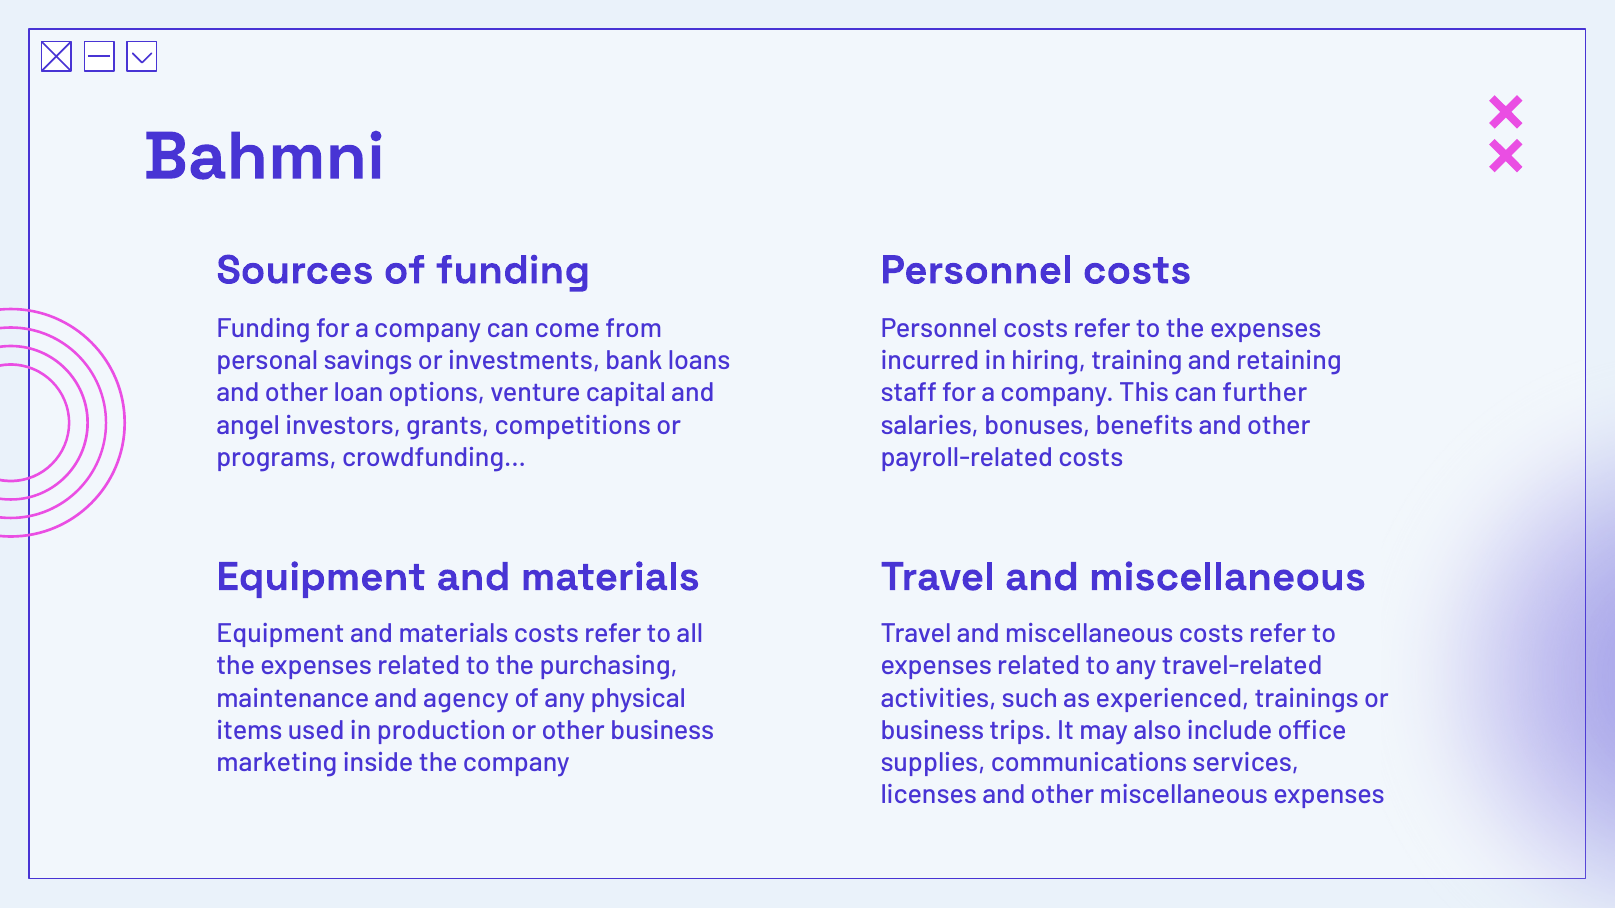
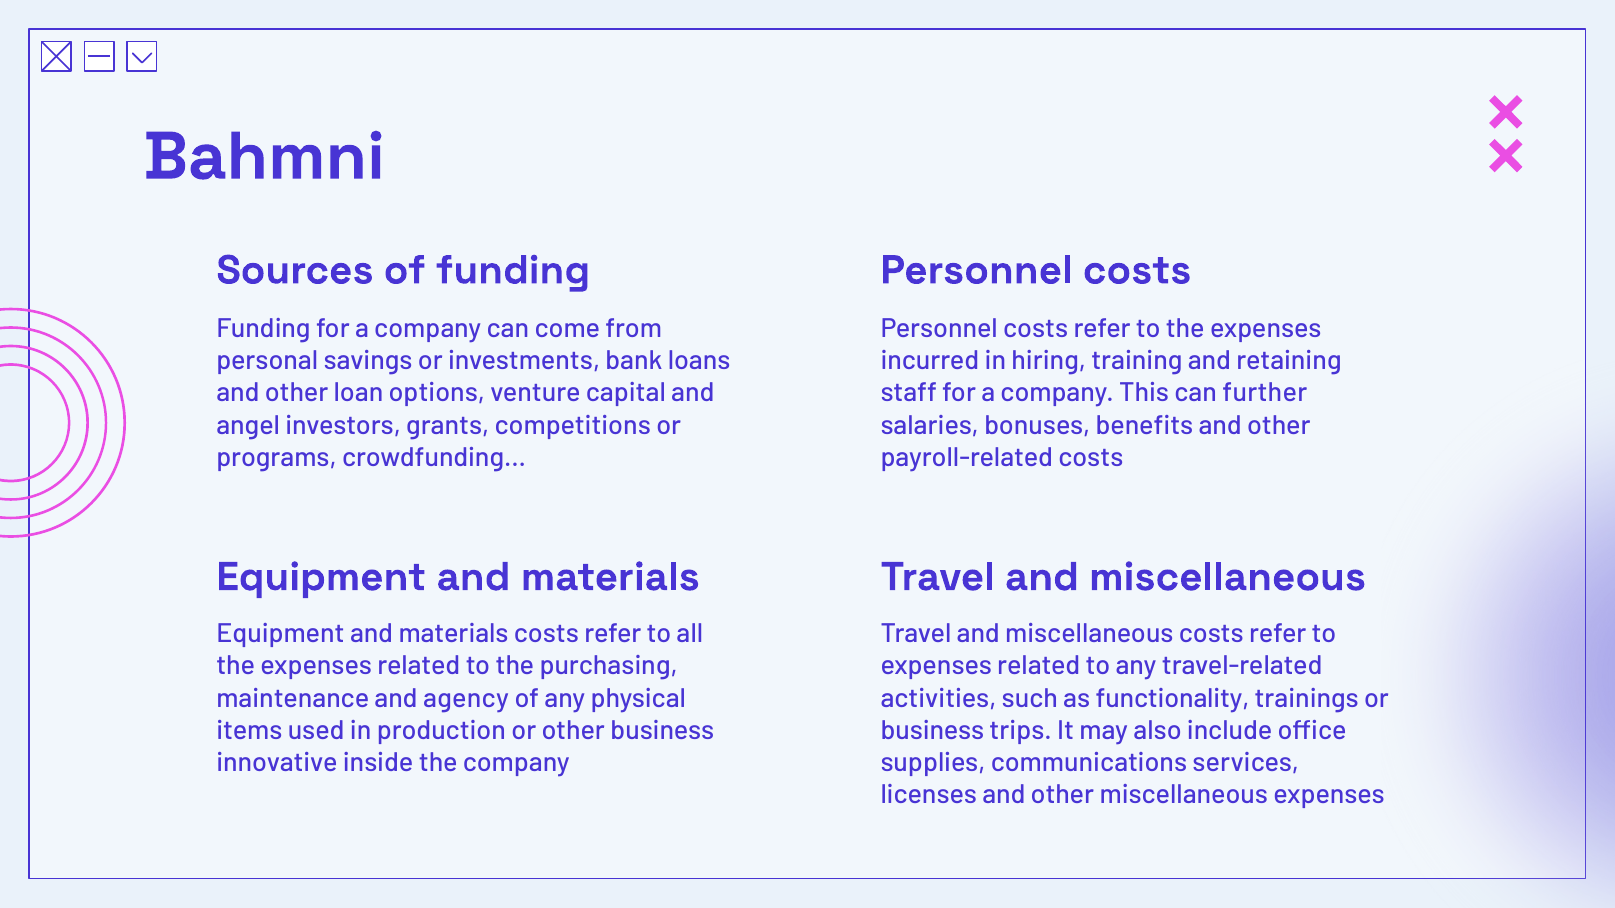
experienced: experienced -> functionality (1173, 699)
marketing: marketing -> innovative (277, 763)
